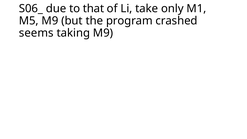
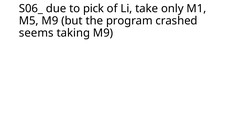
that: that -> pick (94, 9)
